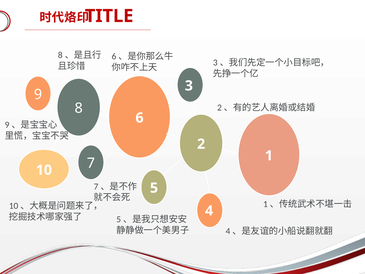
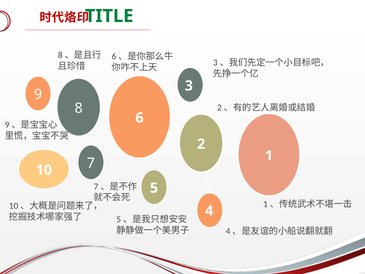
TITLE colour: red -> green (109, 16)
